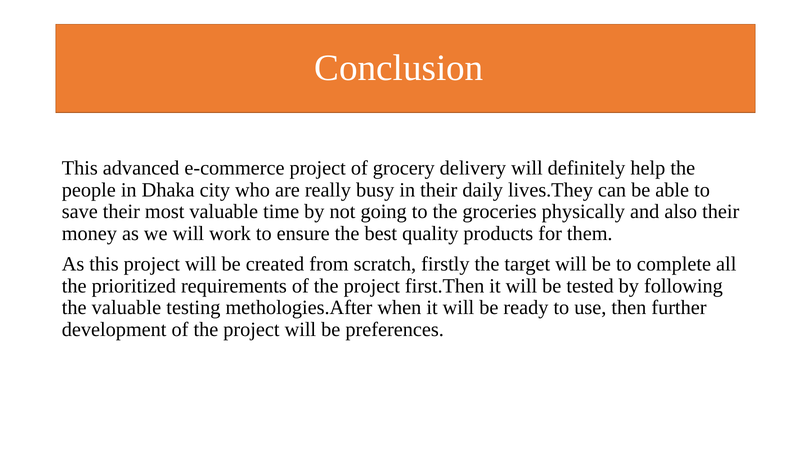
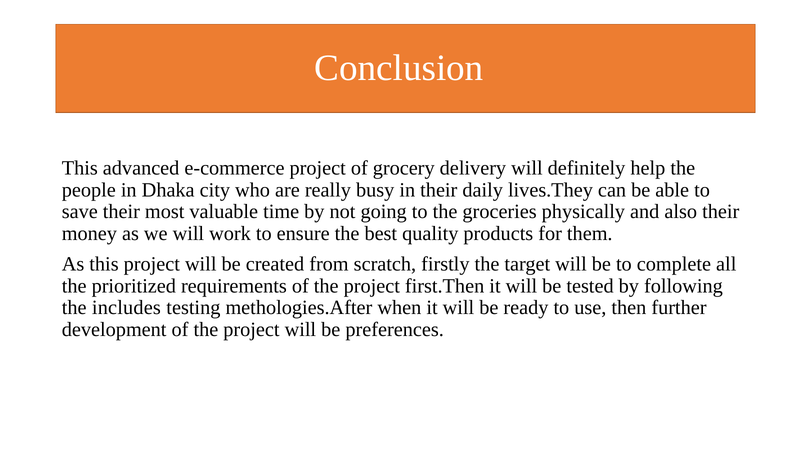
the valuable: valuable -> includes (126, 308)
